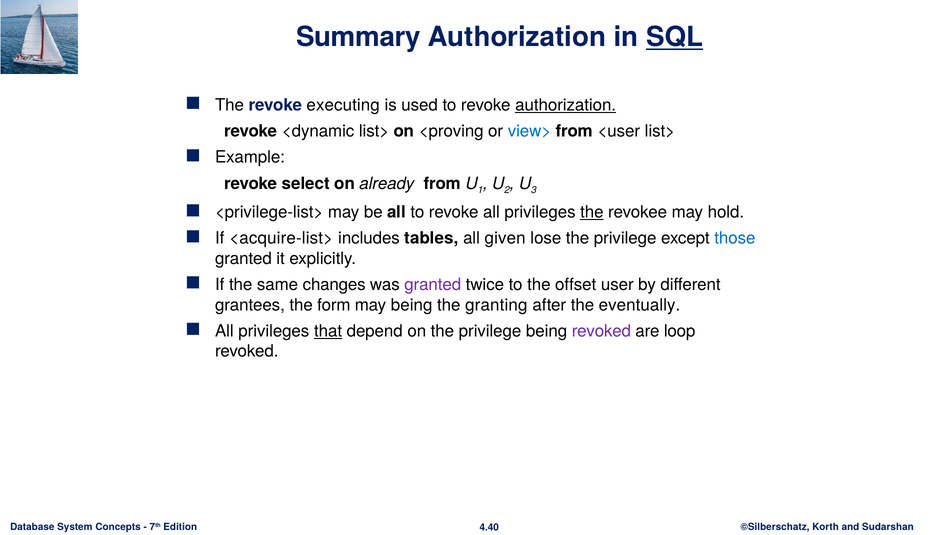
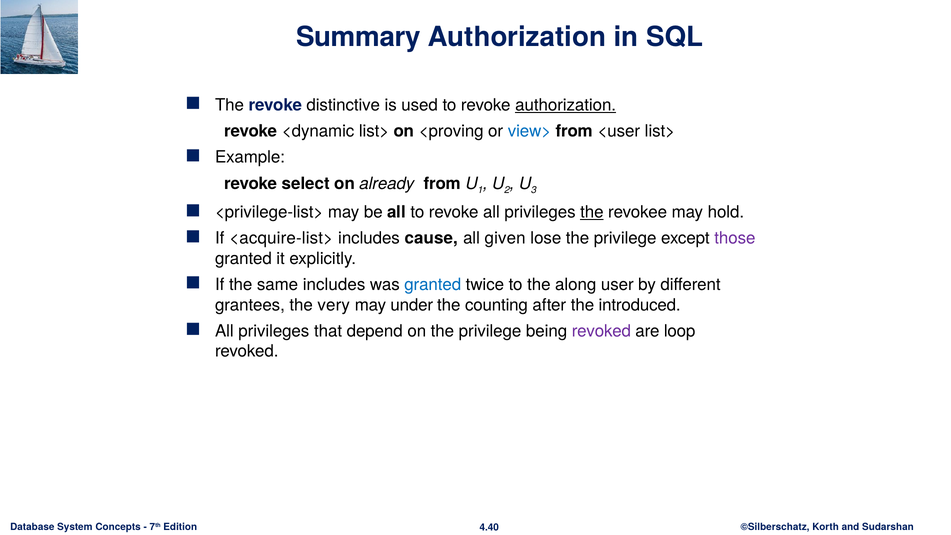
SQL underline: present -> none (675, 37)
executing: executing -> distinctive (343, 105)
tables: tables -> cause (431, 238)
those colour: blue -> purple (735, 238)
same changes: changes -> includes (334, 285)
granted colour: purple -> blue (433, 285)
offset: offset -> along (576, 285)
form: form -> very (334, 305)
may being: being -> under (412, 305)
granting: granting -> counting (496, 305)
eventually: eventually -> introduced (640, 305)
that underline: present -> none (328, 331)
